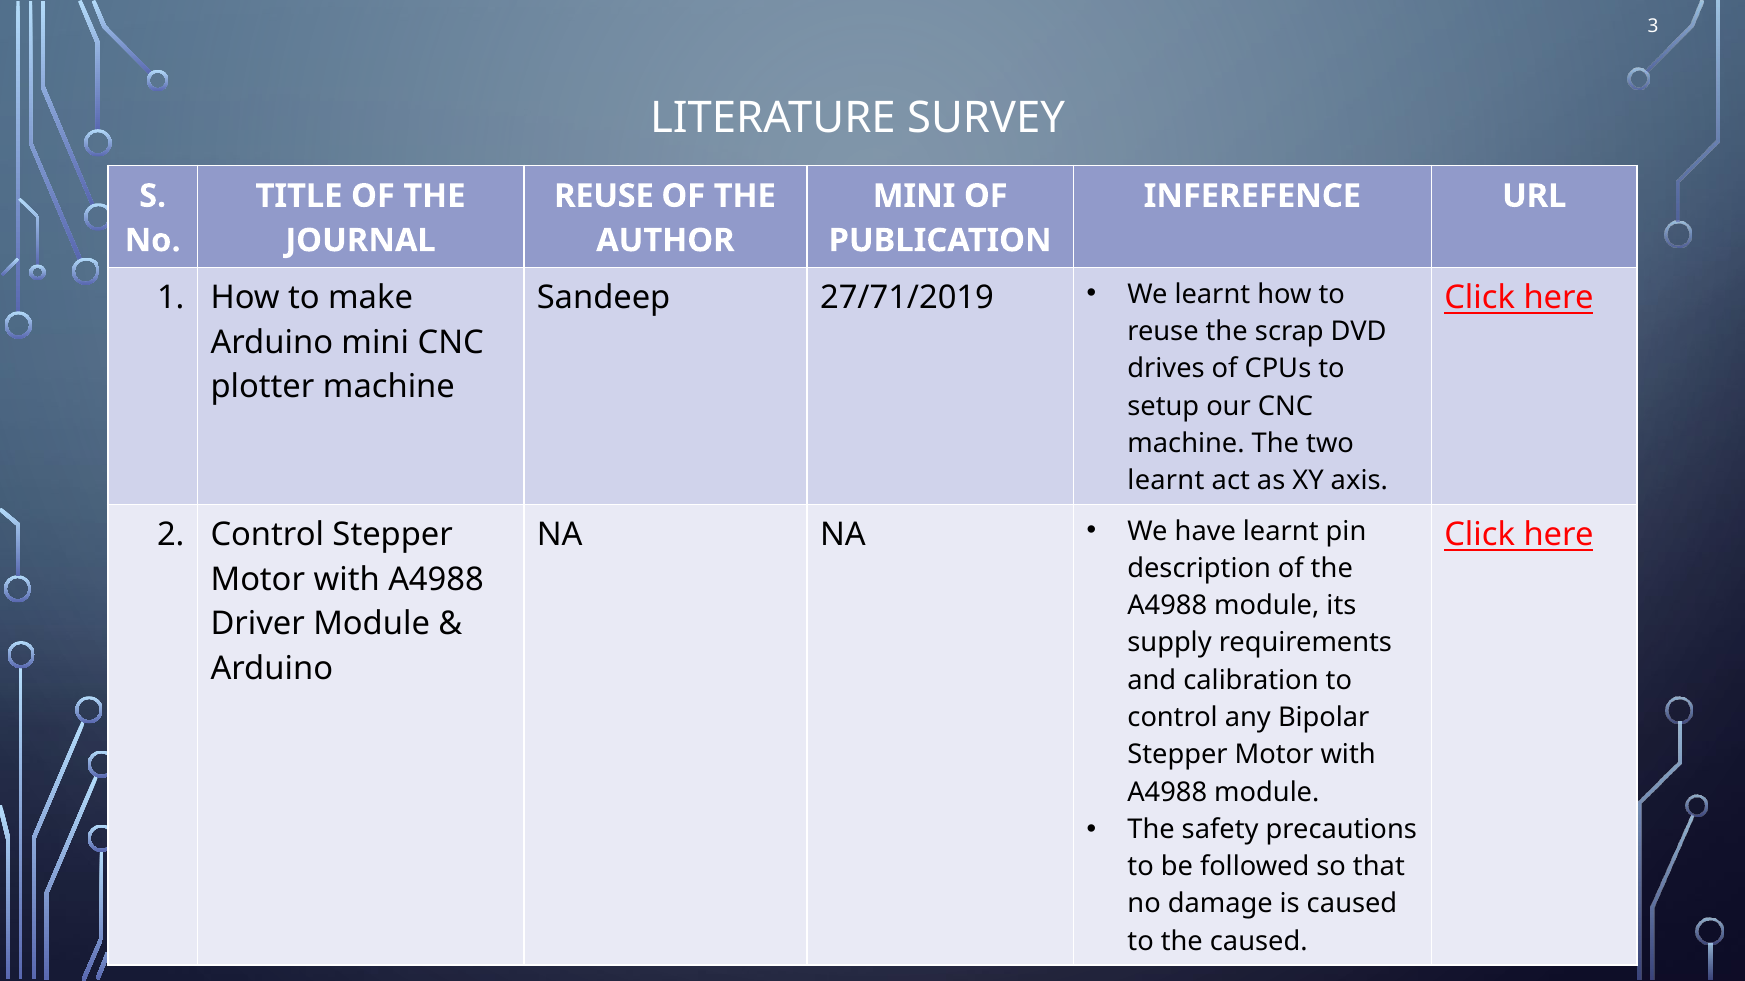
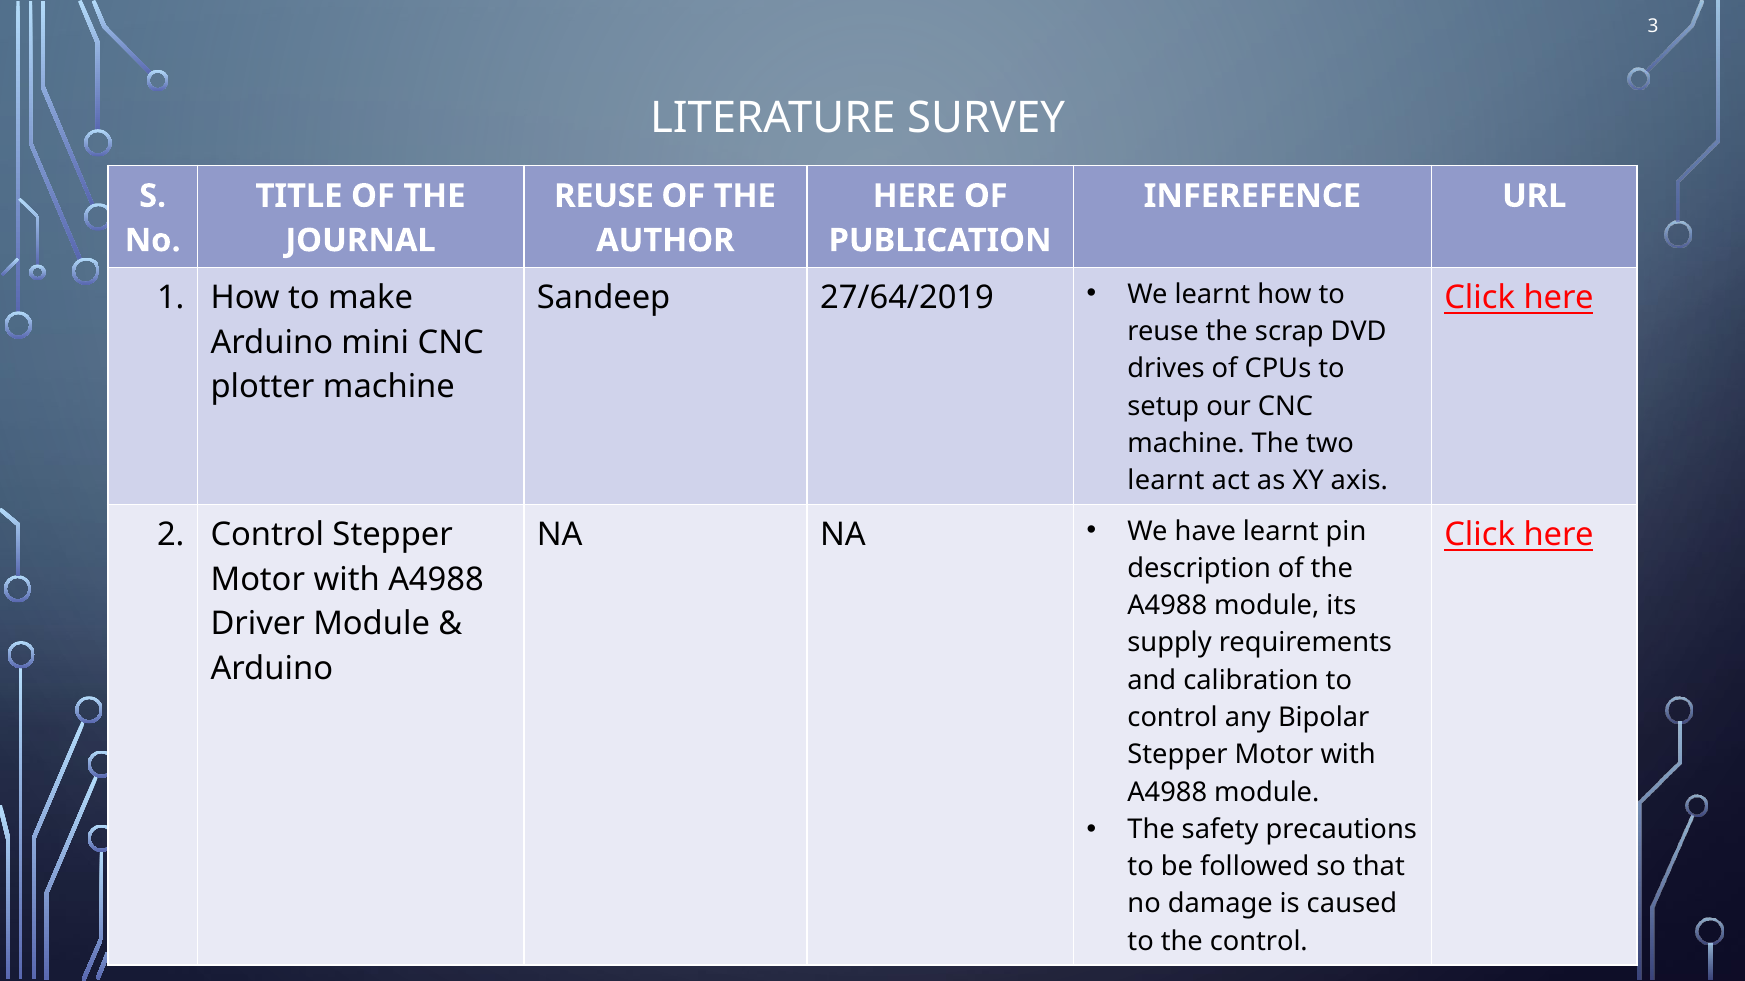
MINI: MINI -> HERE (914, 196)
27/71/2019: 27/71/2019 -> 27/64/2019 (907, 298)
the caused: caused -> control (1259, 942)
